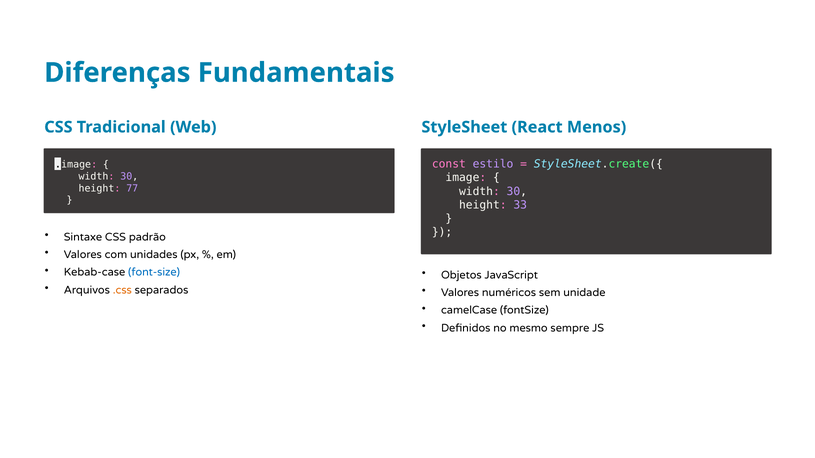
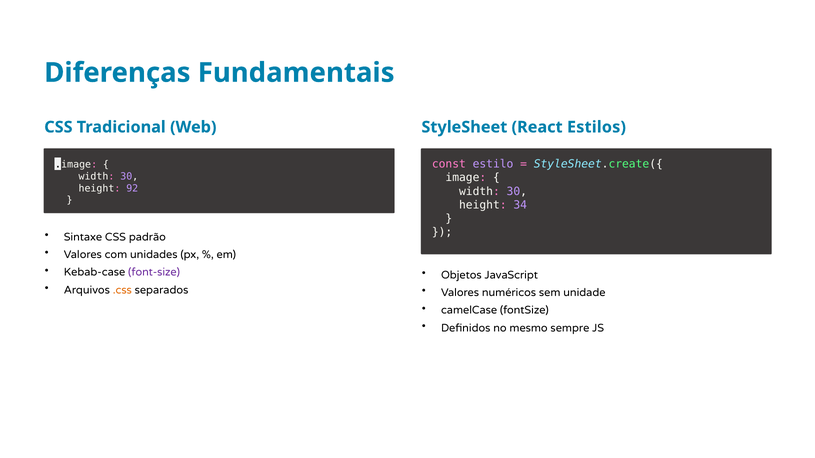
Menos: Menos -> Estilos (596, 127)
77: 77 -> 92 (132, 188)
33: 33 -> 34 (520, 205)
font-size colour: blue -> purple (154, 273)
